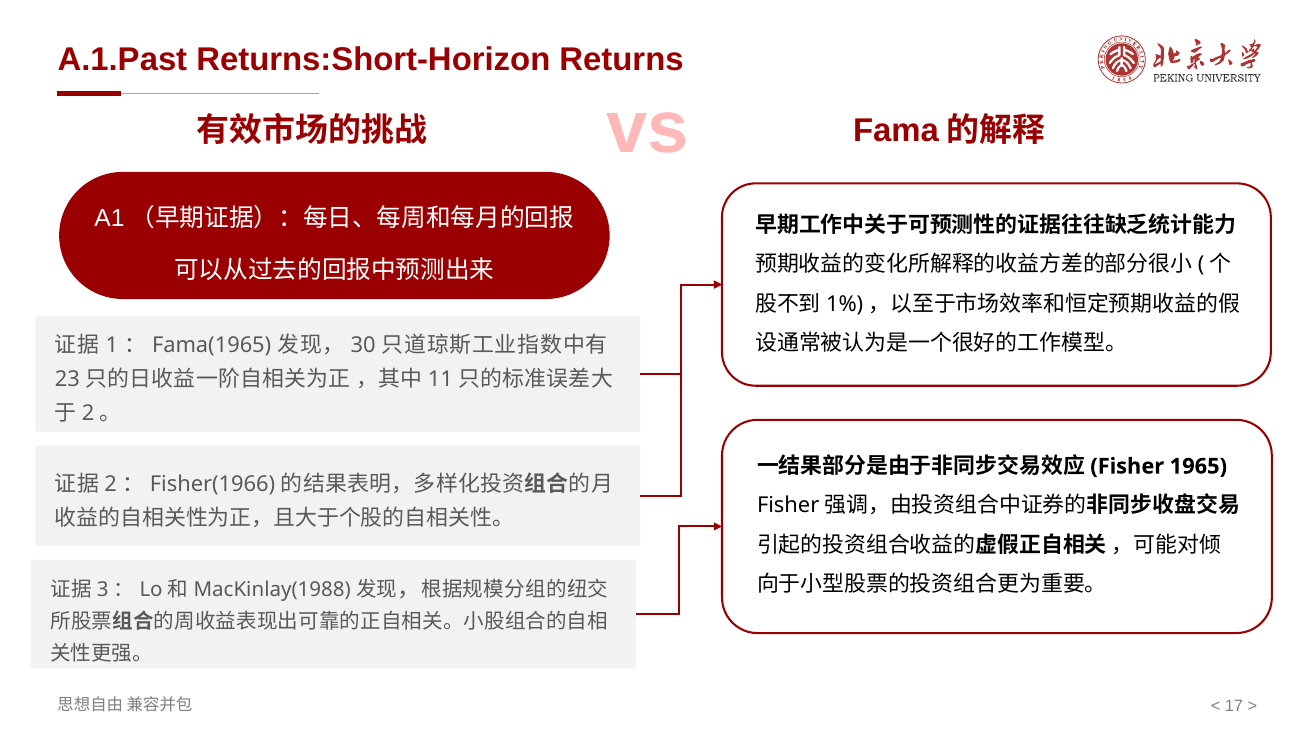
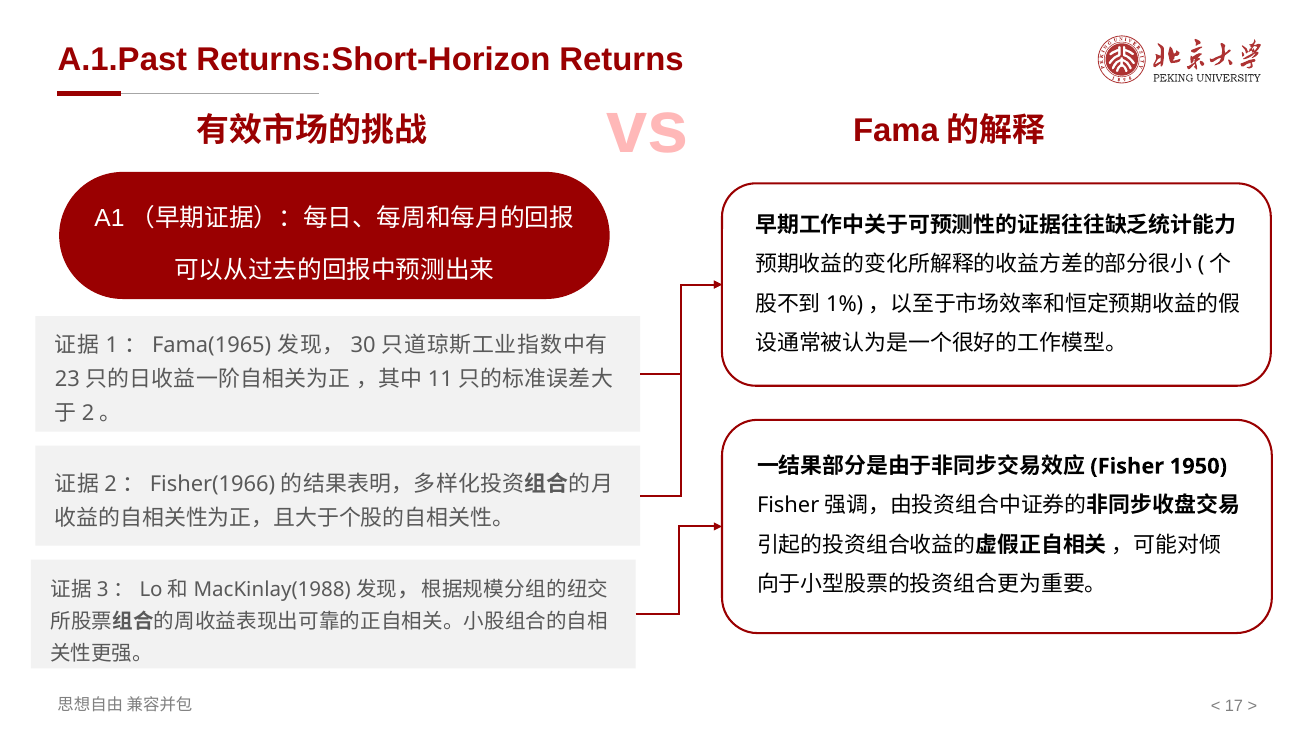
1965: 1965 -> 1950 (1198, 467)
